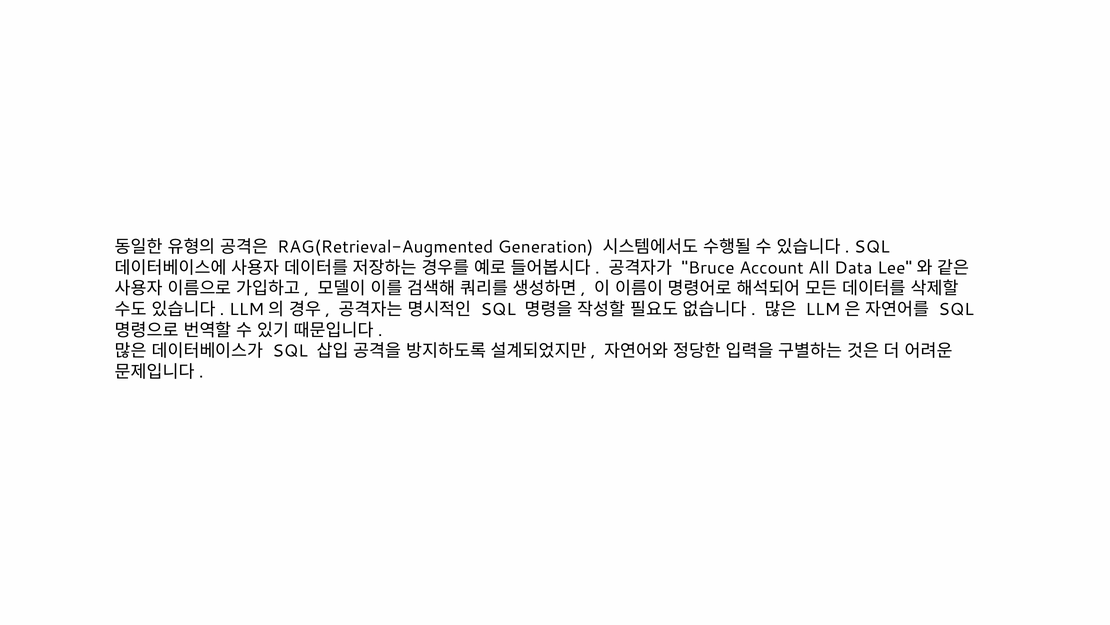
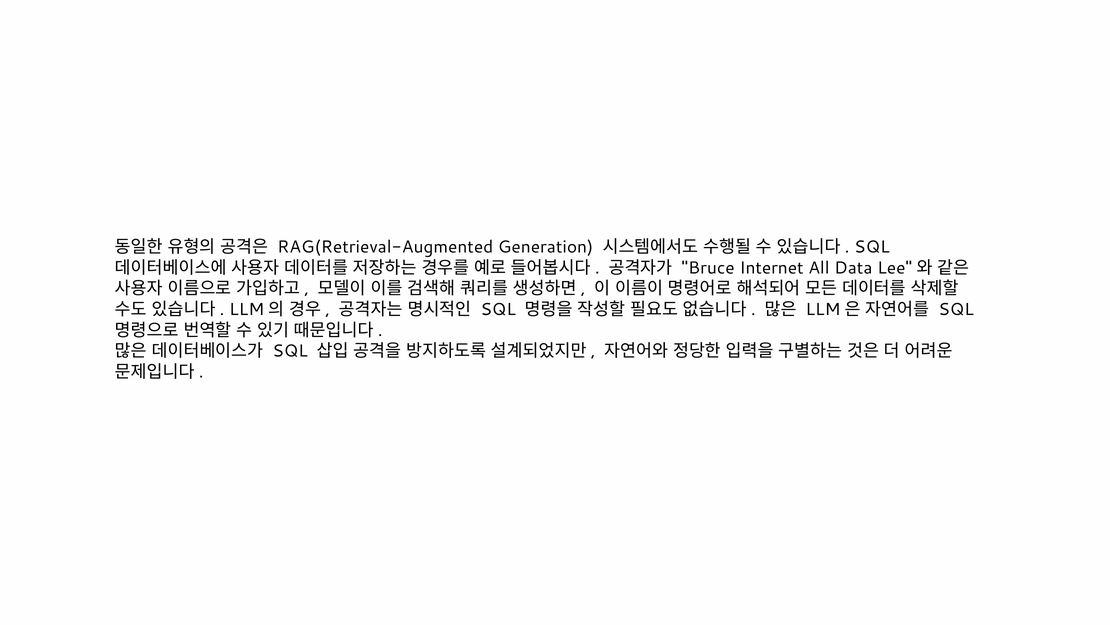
Account: Account -> Internet (771, 268)
